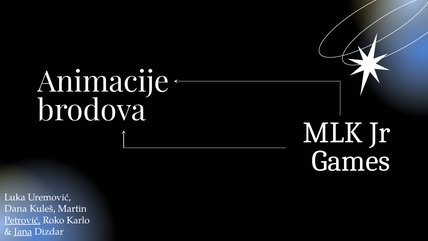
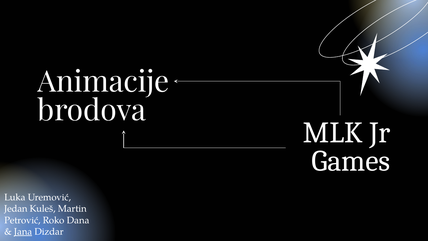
Dana: Dana -> Jedan (16, 209)
Petrović underline: present -> none (22, 220)
Karlo: Karlo -> Dana (78, 220)
